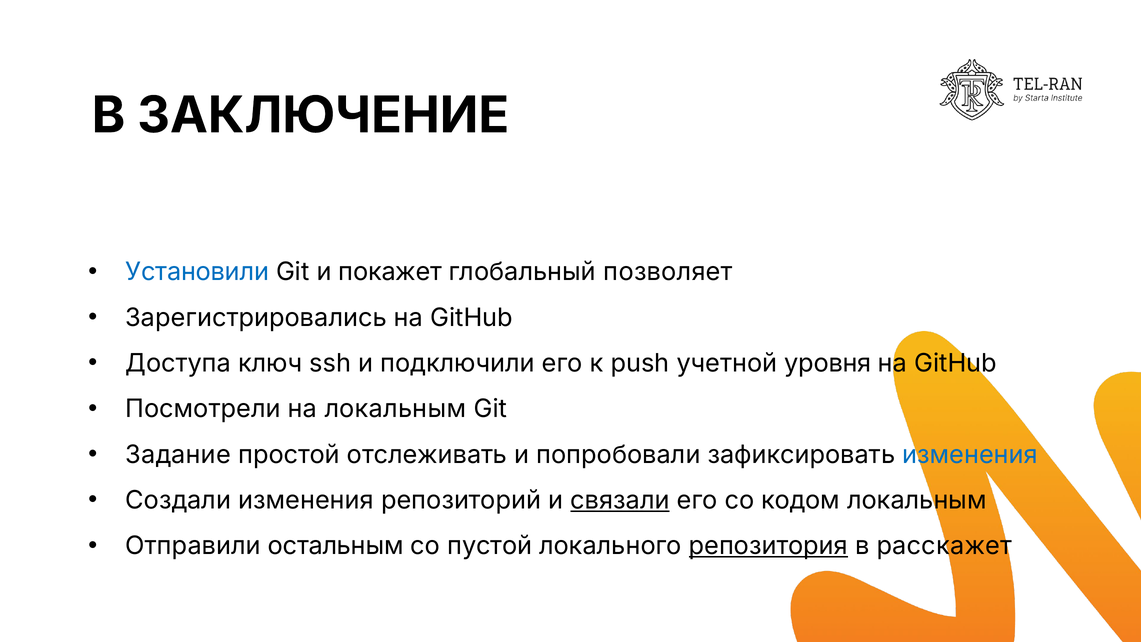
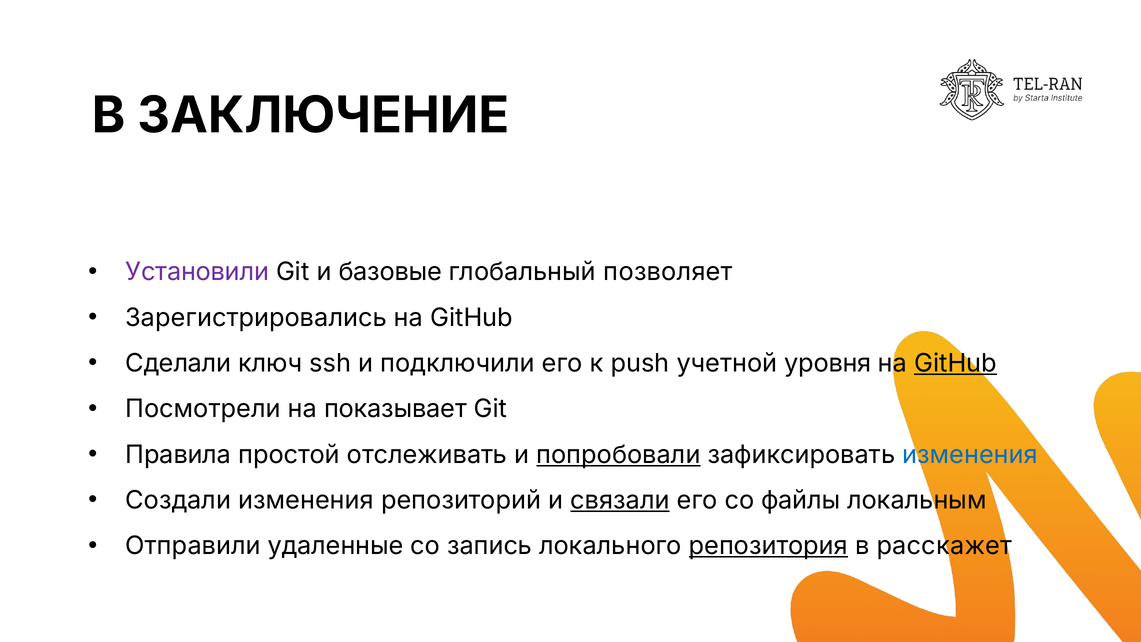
Установили colour: blue -> purple (197, 272)
покажет: покажет -> базовые (390, 272)
Доступа: Доступа -> Сделали (178, 363)
GitHub underline: none -> present (956, 363)
на локальным: локальным -> показывает (396, 409)
Задание: Задание -> Правила (178, 455)
попробовали underline: none -> present (618, 455)
кодом: кодом -> файлы (801, 500)
остальным: остальным -> удаленные (336, 546)
пустой: пустой -> запись (490, 546)
